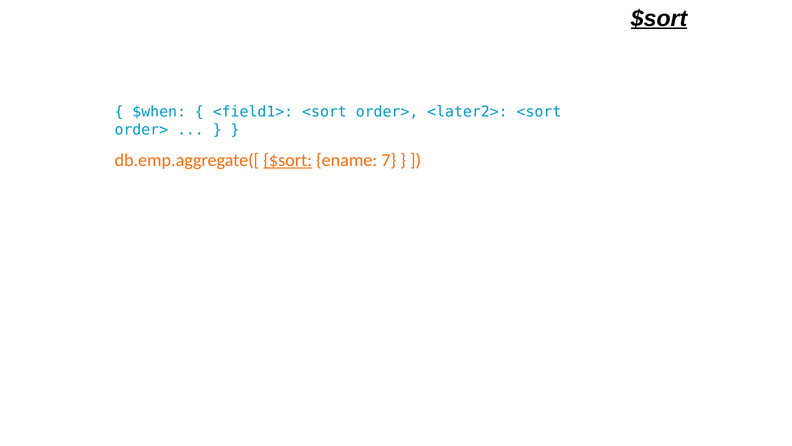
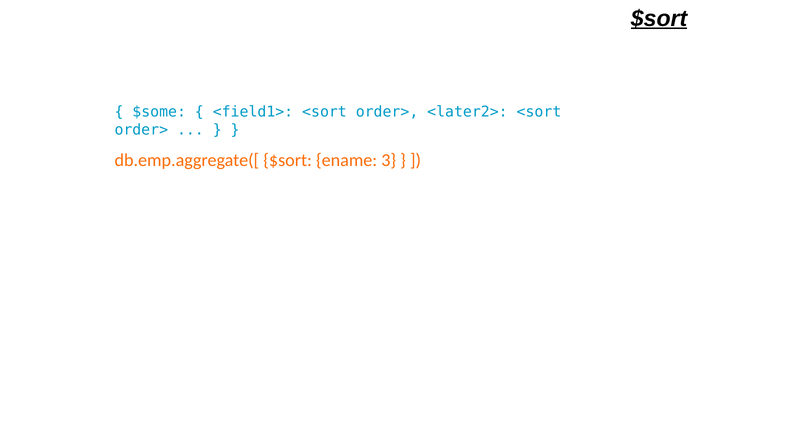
$when: $when -> $some (159, 112)
$sort underline: present -> none (288, 160)
7: 7 -> 3 (389, 160)
